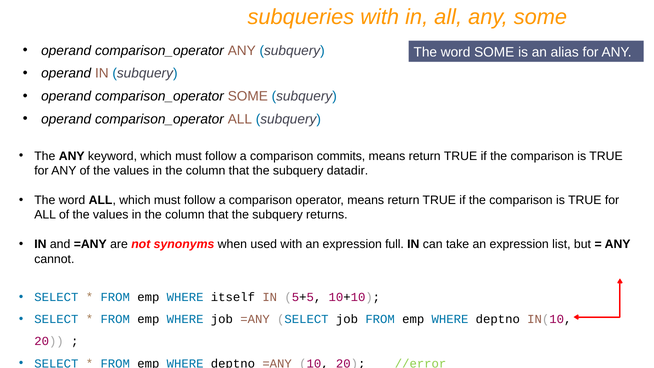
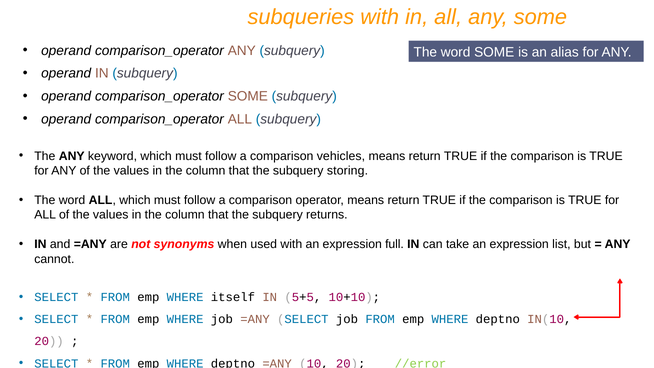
commits: commits -> vehicles (341, 156)
datadir: datadir -> storing (348, 171)
